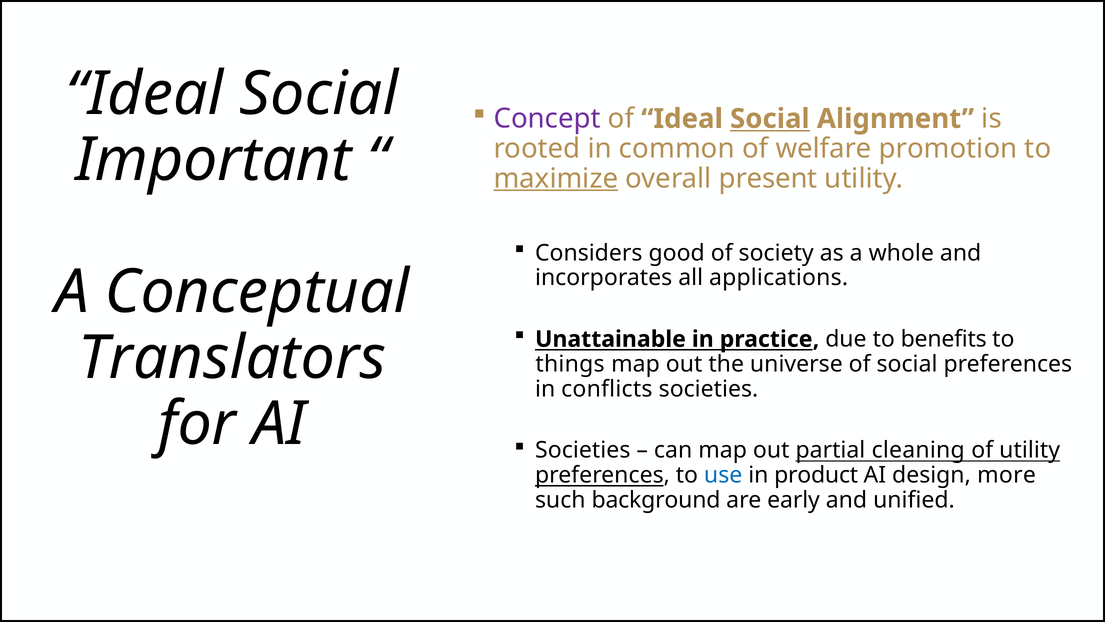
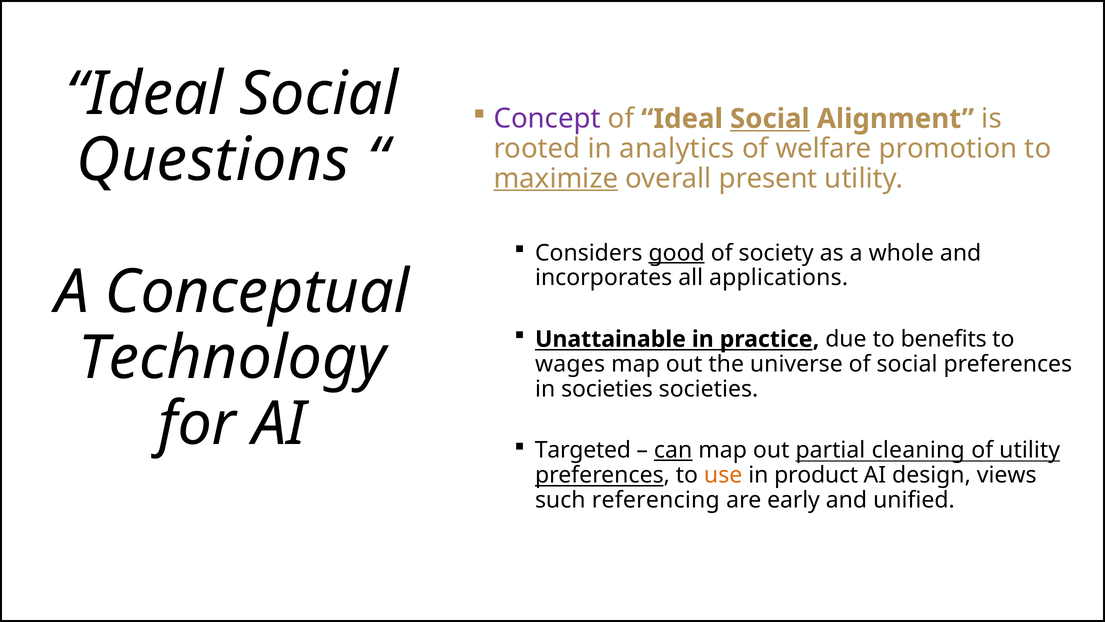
common: common -> analytics (677, 149)
Important: Important -> Questions (213, 160)
good underline: none -> present (677, 253)
Translators: Translators -> Technology (232, 358)
things: things -> wages (570, 364)
in conflicts: conflicts -> societies (607, 389)
Societies: Societies -> Targeted (583, 450)
can underline: none -> present (673, 450)
use colour: blue -> orange (723, 475)
more: more -> views (1007, 475)
background: background -> referencing (656, 500)
